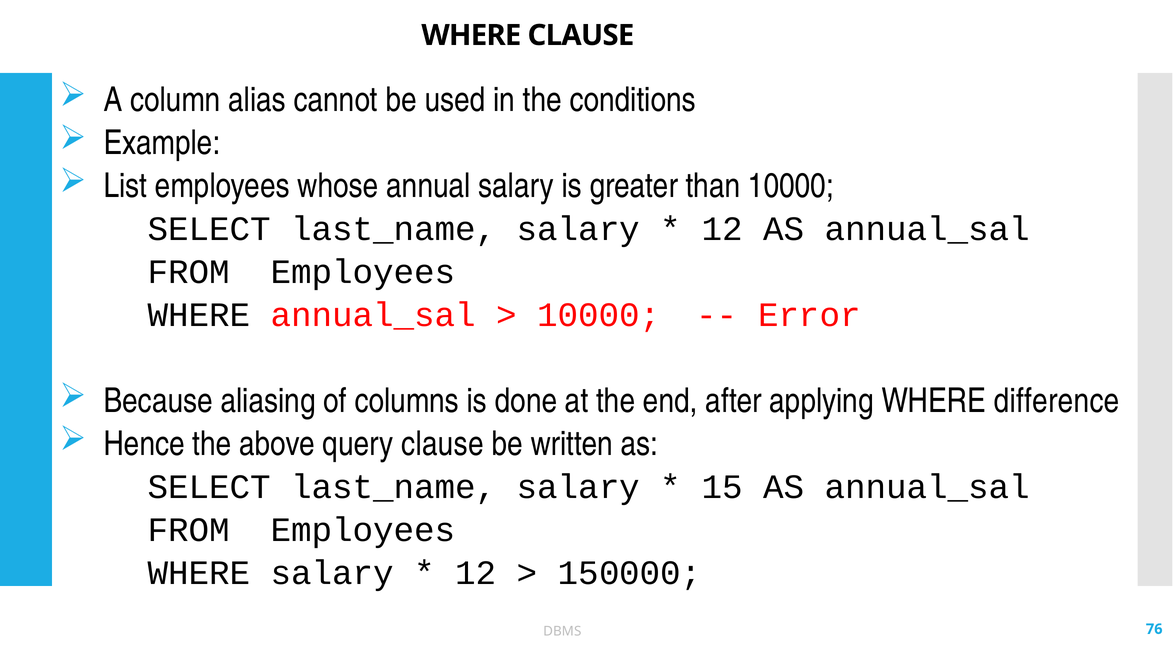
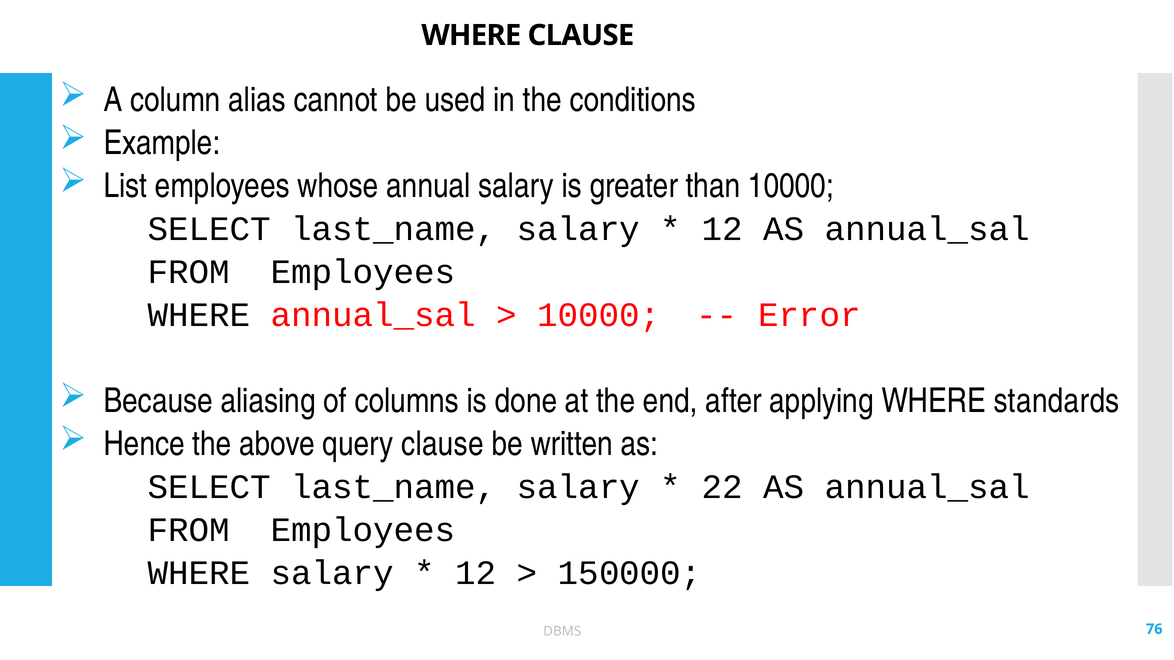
difference: difference -> standards (1057, 401)
15: 15 -> 22 (722, 487)
